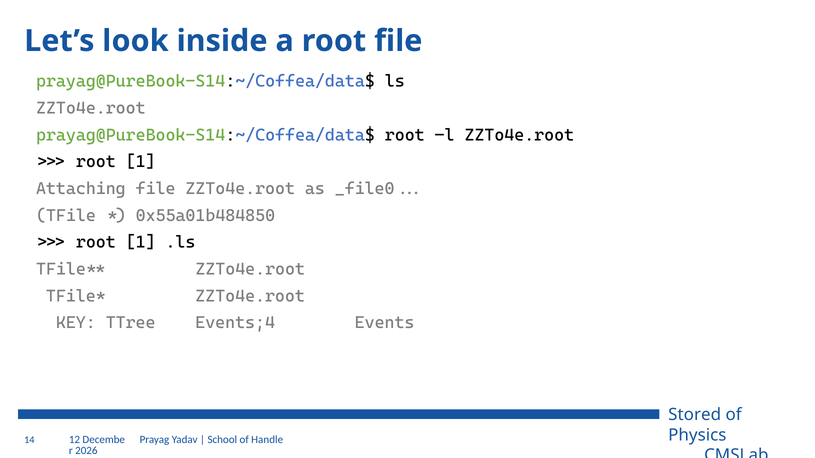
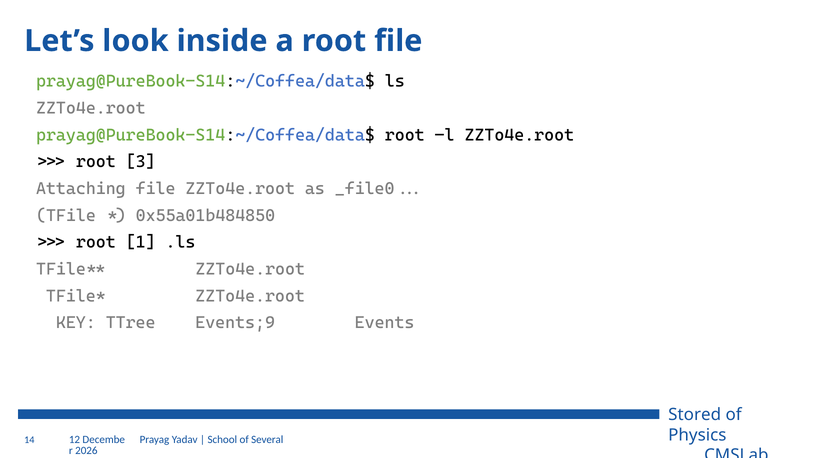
1: 1 -> 3 (141, 162)
Events;4: Events;4 -> Events;9 (235, 323)
Handle: Handle -> Several (267, 440)
